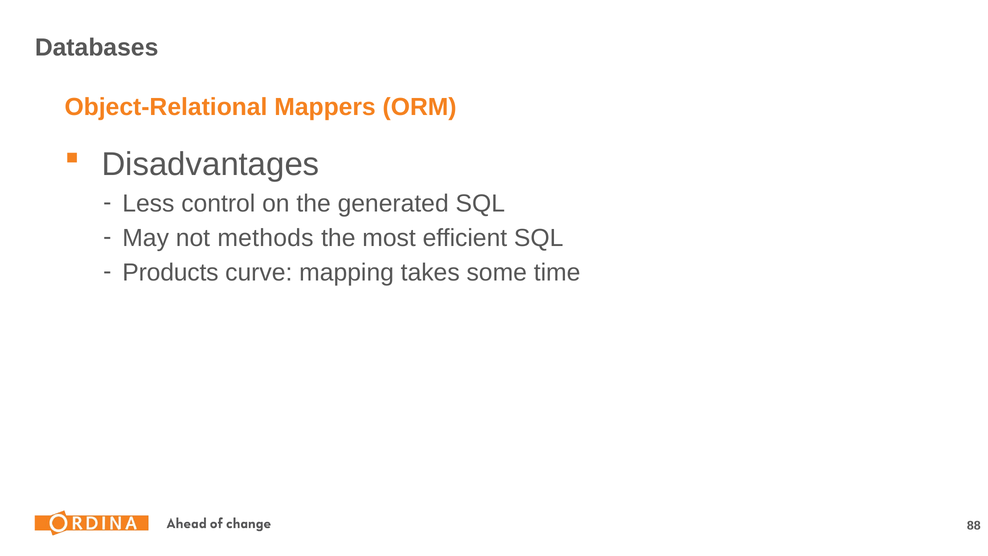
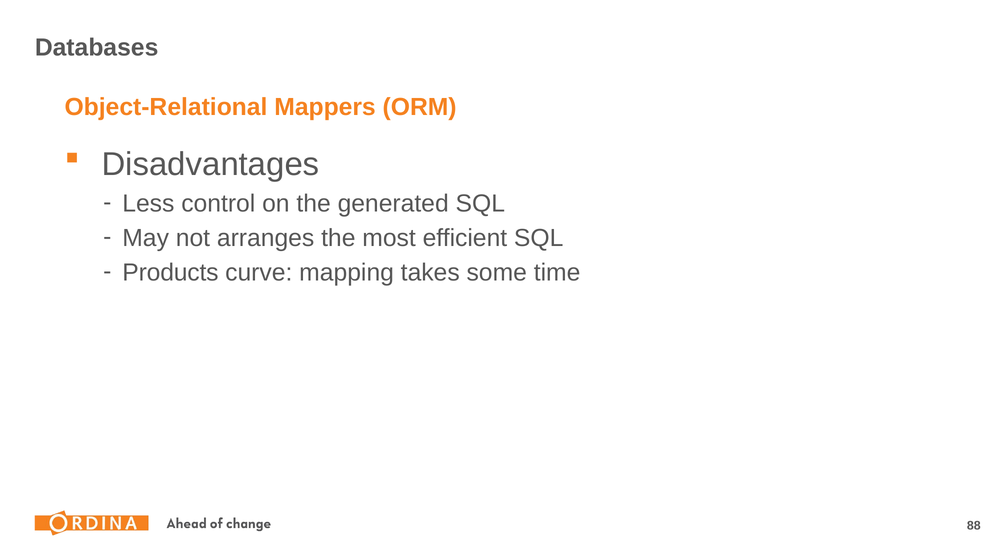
methods: methods -> arranges (266, 238)
